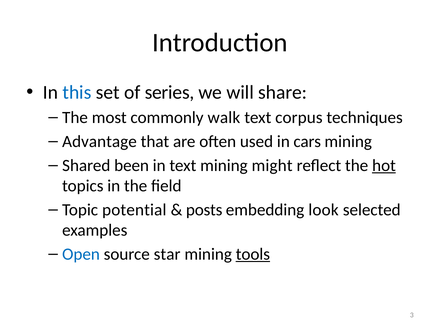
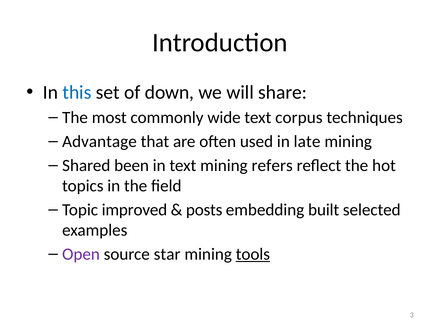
series: series -> down (169, 92)
walk: walk -> wide (224, 118)
cars: cars -> late (307, 141)
might: might -> refers (272, 165)
hot underline: present -> none (384, 165)
potential: potential -> improved (134, 210)
look: look -> built (324, 210)
Open colour: blue -> purple (81, 254)
